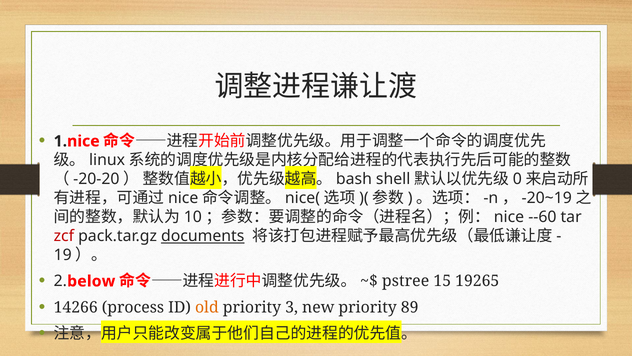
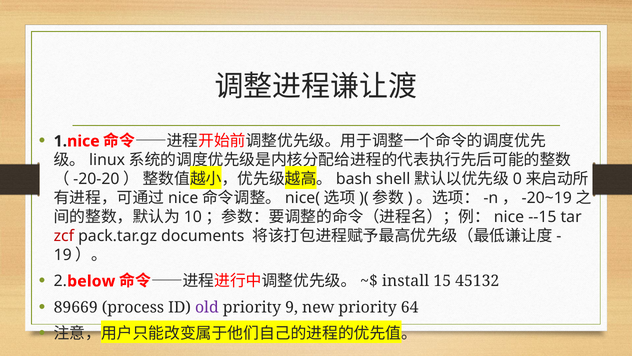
--60: --60 -> --15 (542, 217)
documents underline: present -> none (203, 236)
pstree: pstree -> install (406, 281)
19265: 19265 -> 45132 (477, 281)
14266: 14266 -> 89669 (76, 307)
old colour: orange -> purple (207, 307)
3: 3 -> 9 (292, 307)
89: 89 -> 64 (410, 307)
